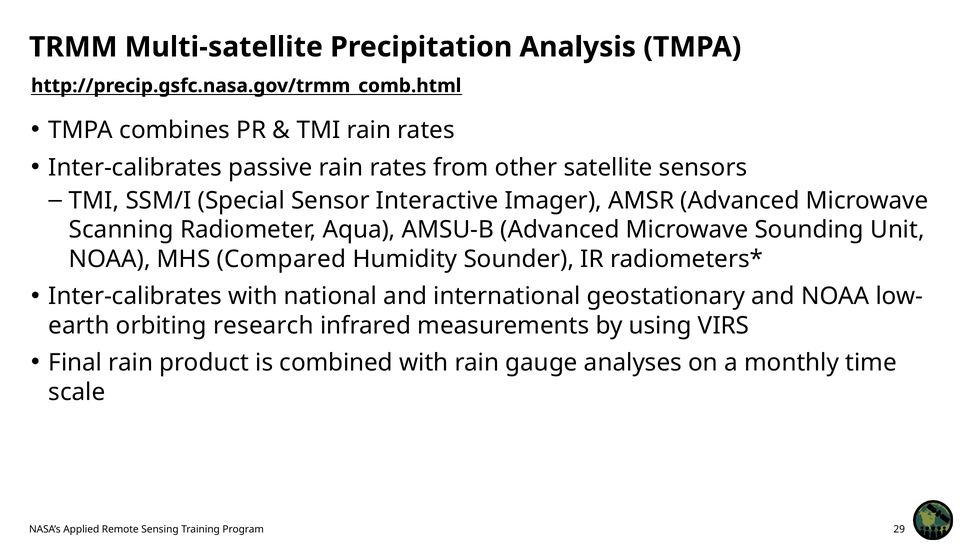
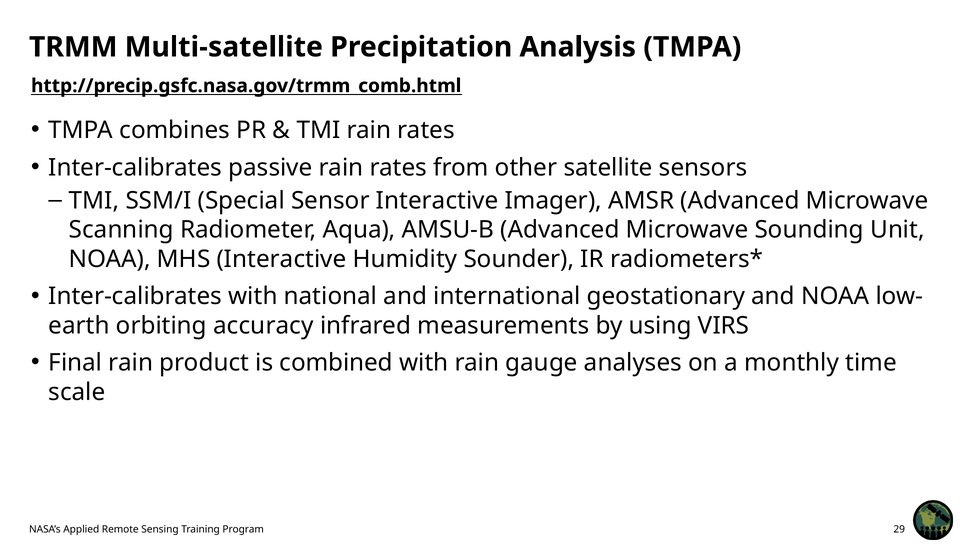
MHS Compared: Compared -> Interactive (282, 259)
research: research -> accuracy (263, 325)
